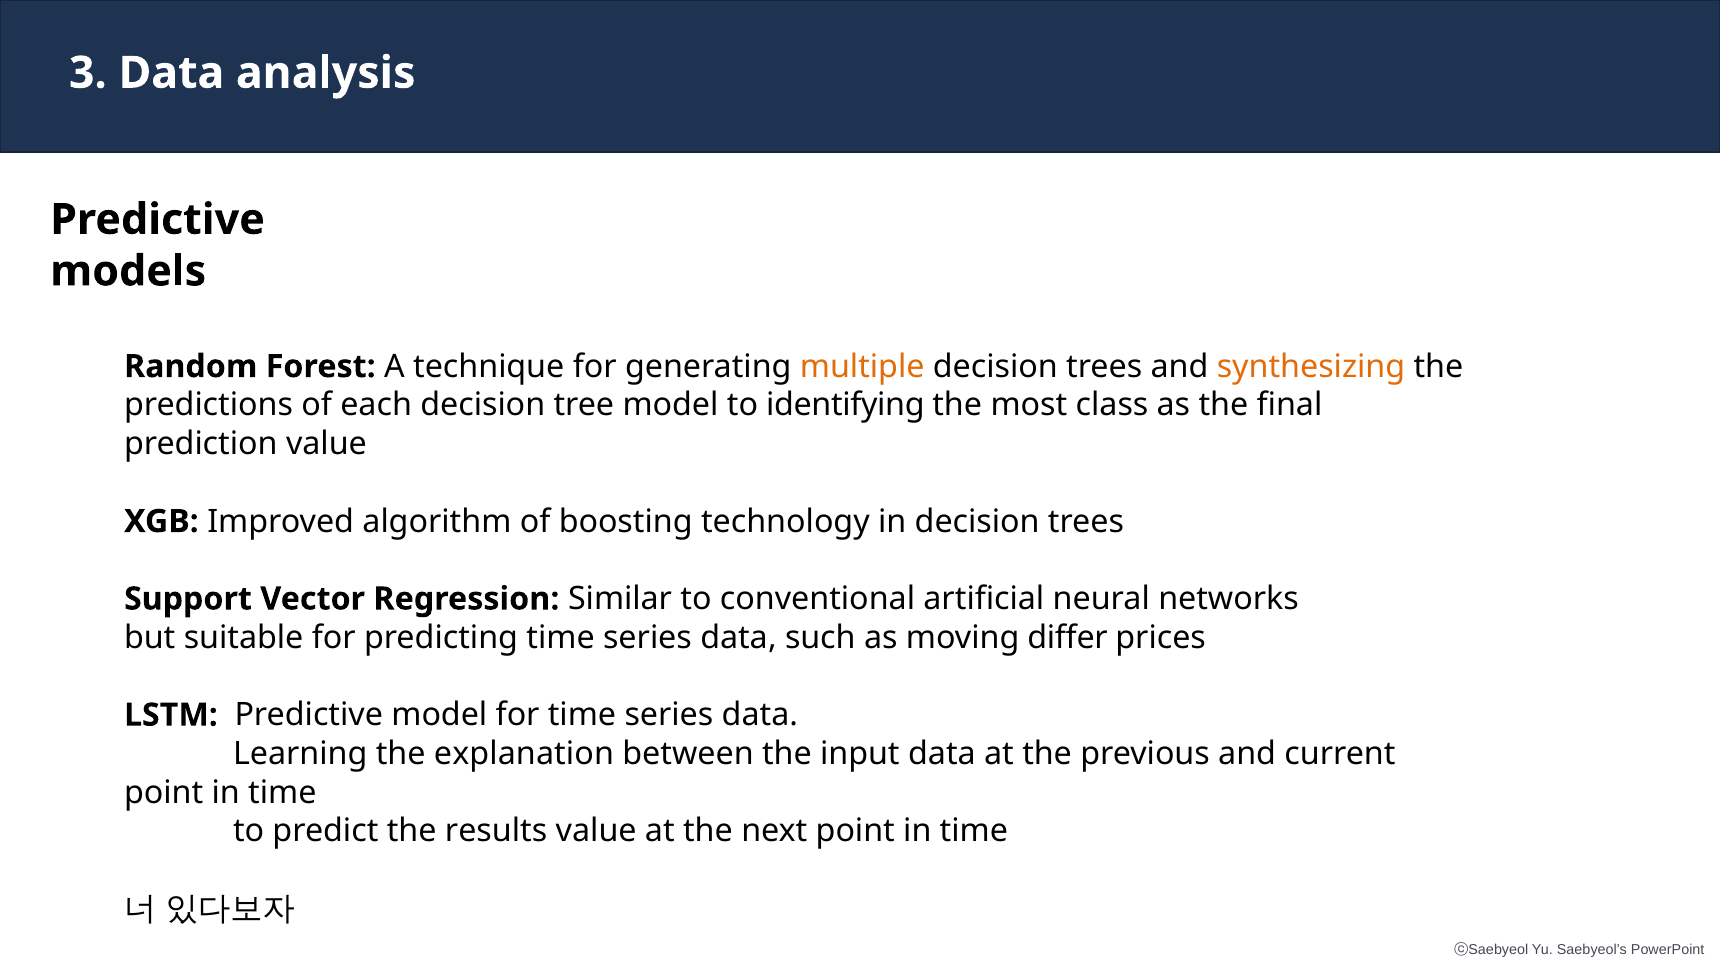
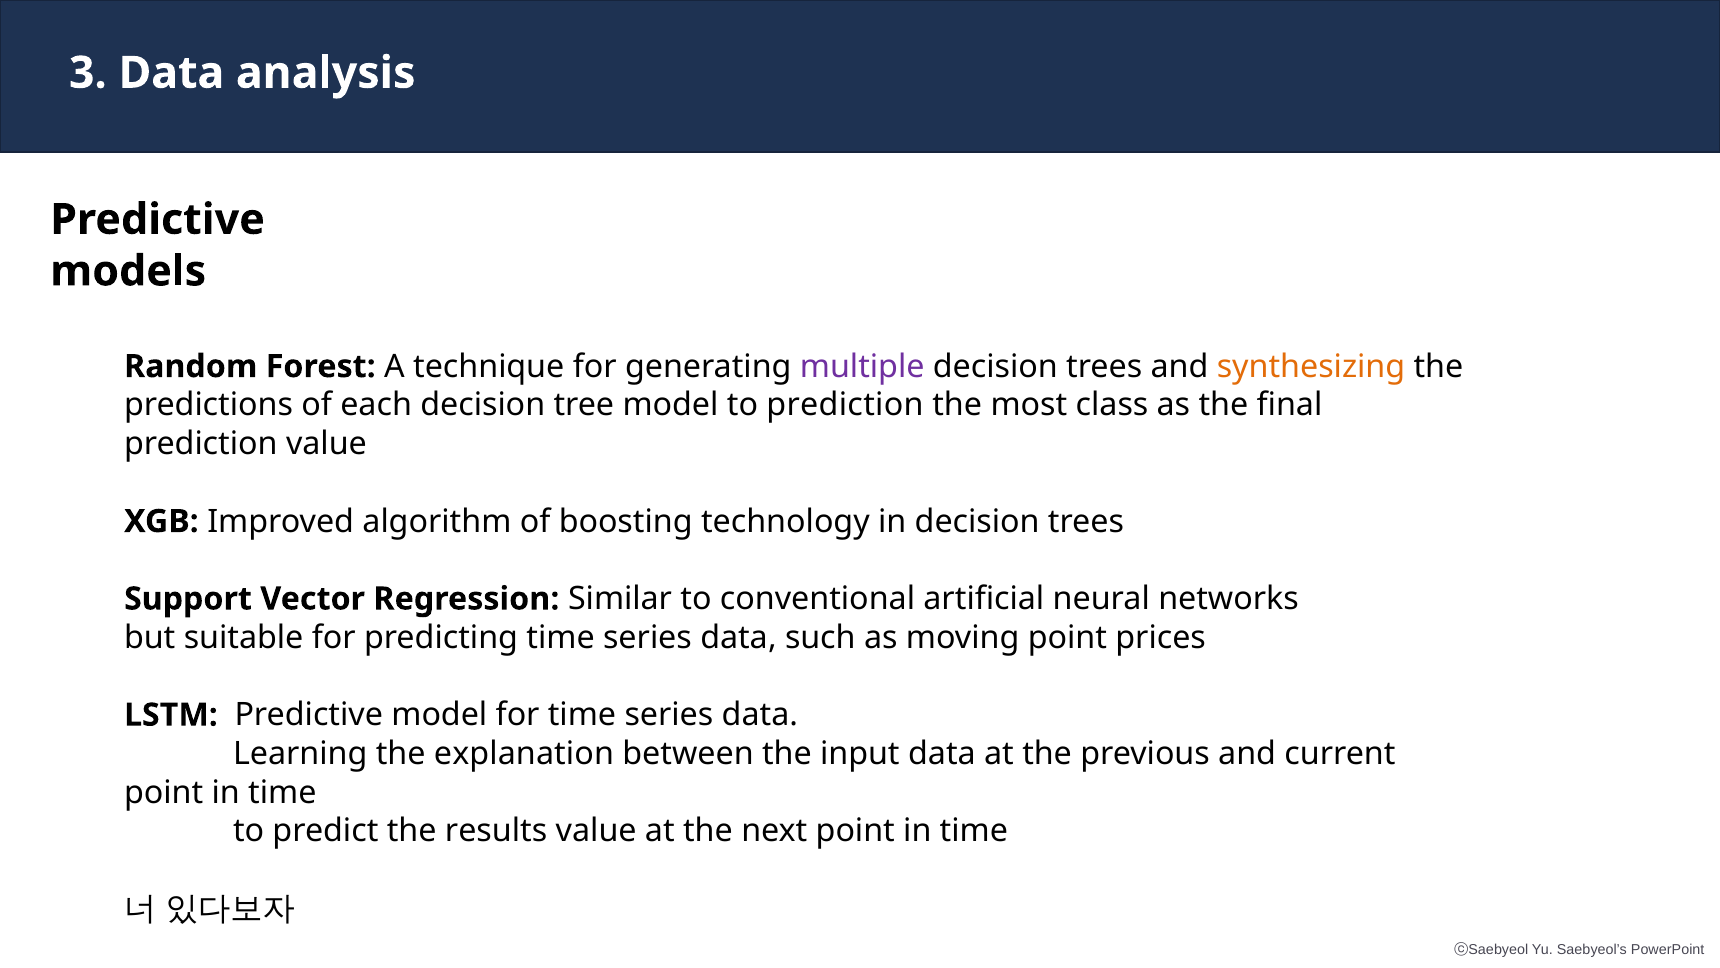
multiple colour: orange -> purple (862, 366)
to identifying: identifying -> prediction (845, 405)
moving differ: differ -> point (1067, 637)
